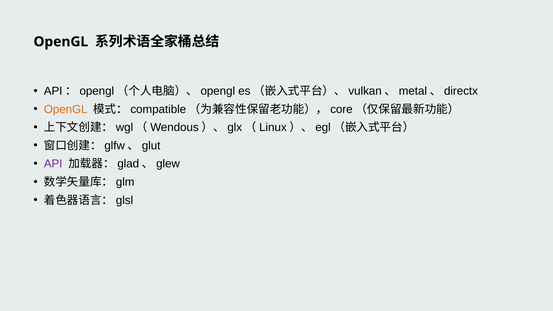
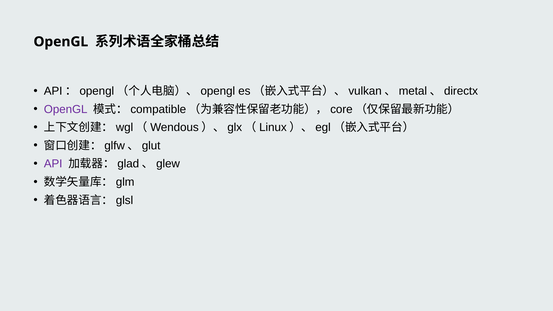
OpenGL colour: orange -> purple (66, 109)
